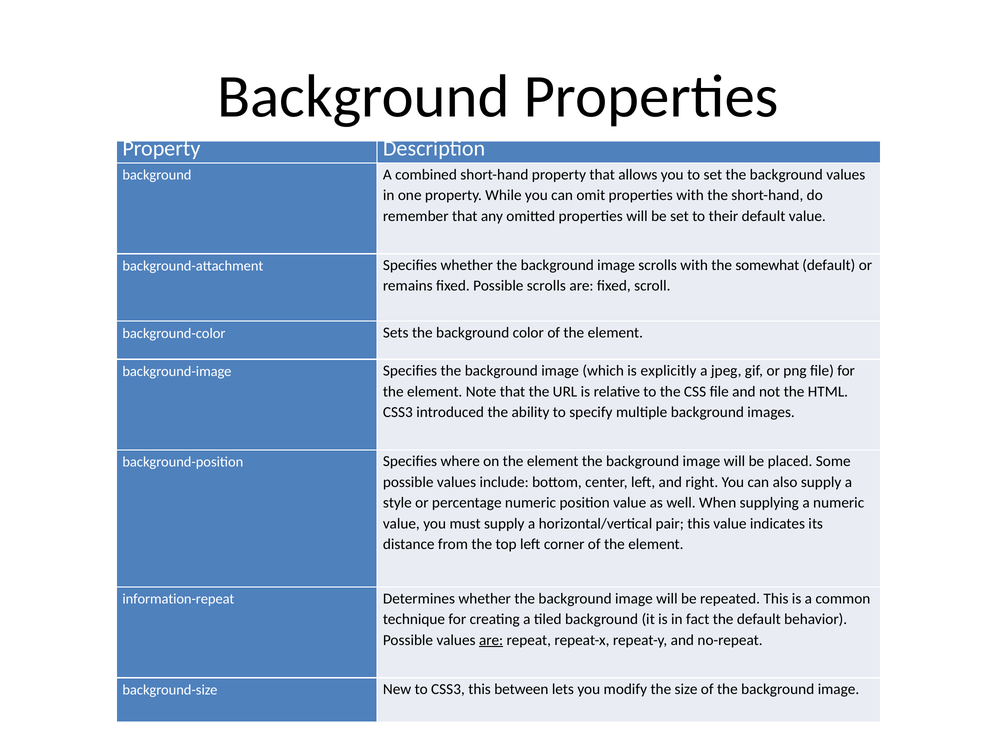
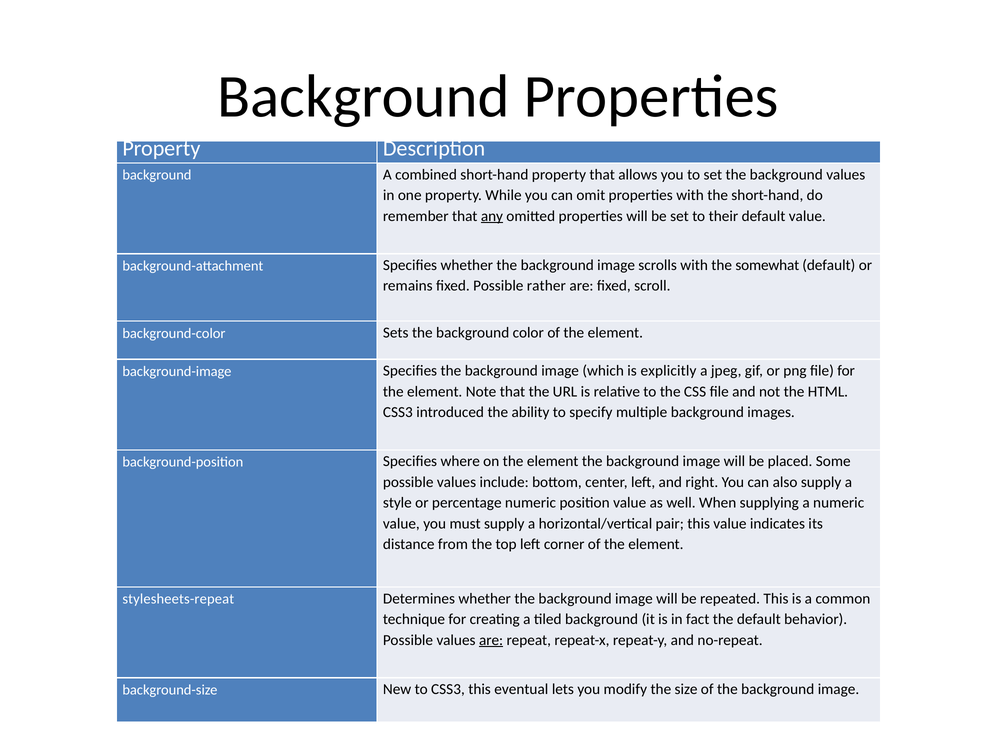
any underline: none -> present (492, 216)
Possible scrolls: scrolls -> rather (546, 286)
information-repeat: information-repeat -> stylesheets-repeat (178, 600)
between: between -> eventual (521, 690)
